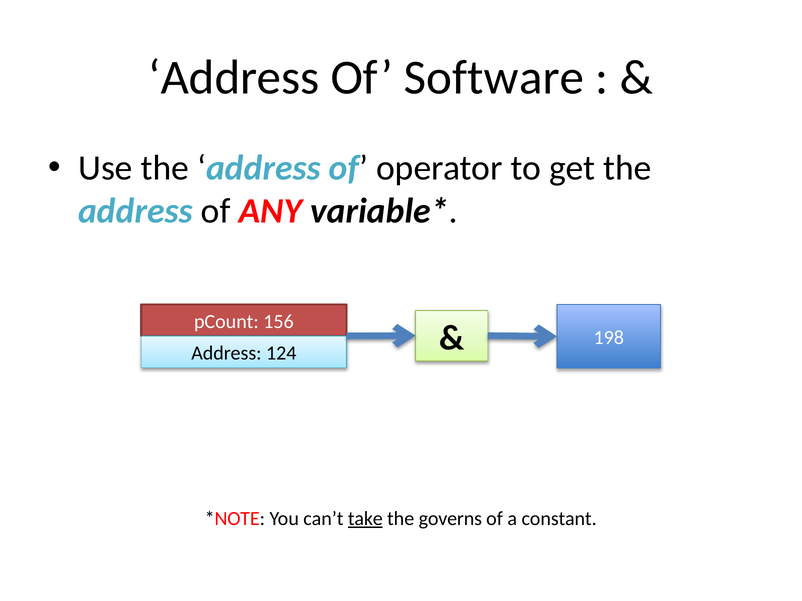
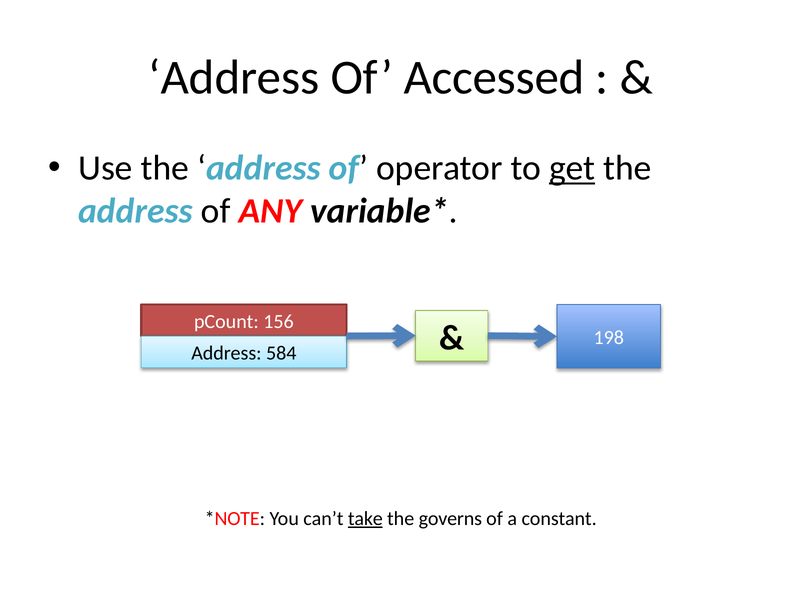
Software: Software -> Accessed (494, 78)
get underline: none -> present (572, 168)
124: 124 -> 584 (281, 354)
